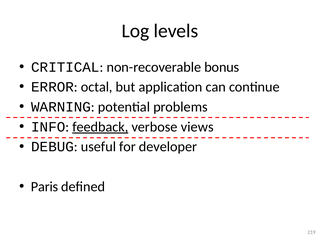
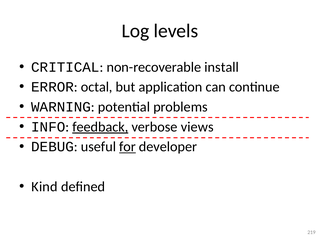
bonus: bonus -> install (222, 67)
for underline: none -> present (128, 147)
Paris: Paris -> Kind (44, 187)
